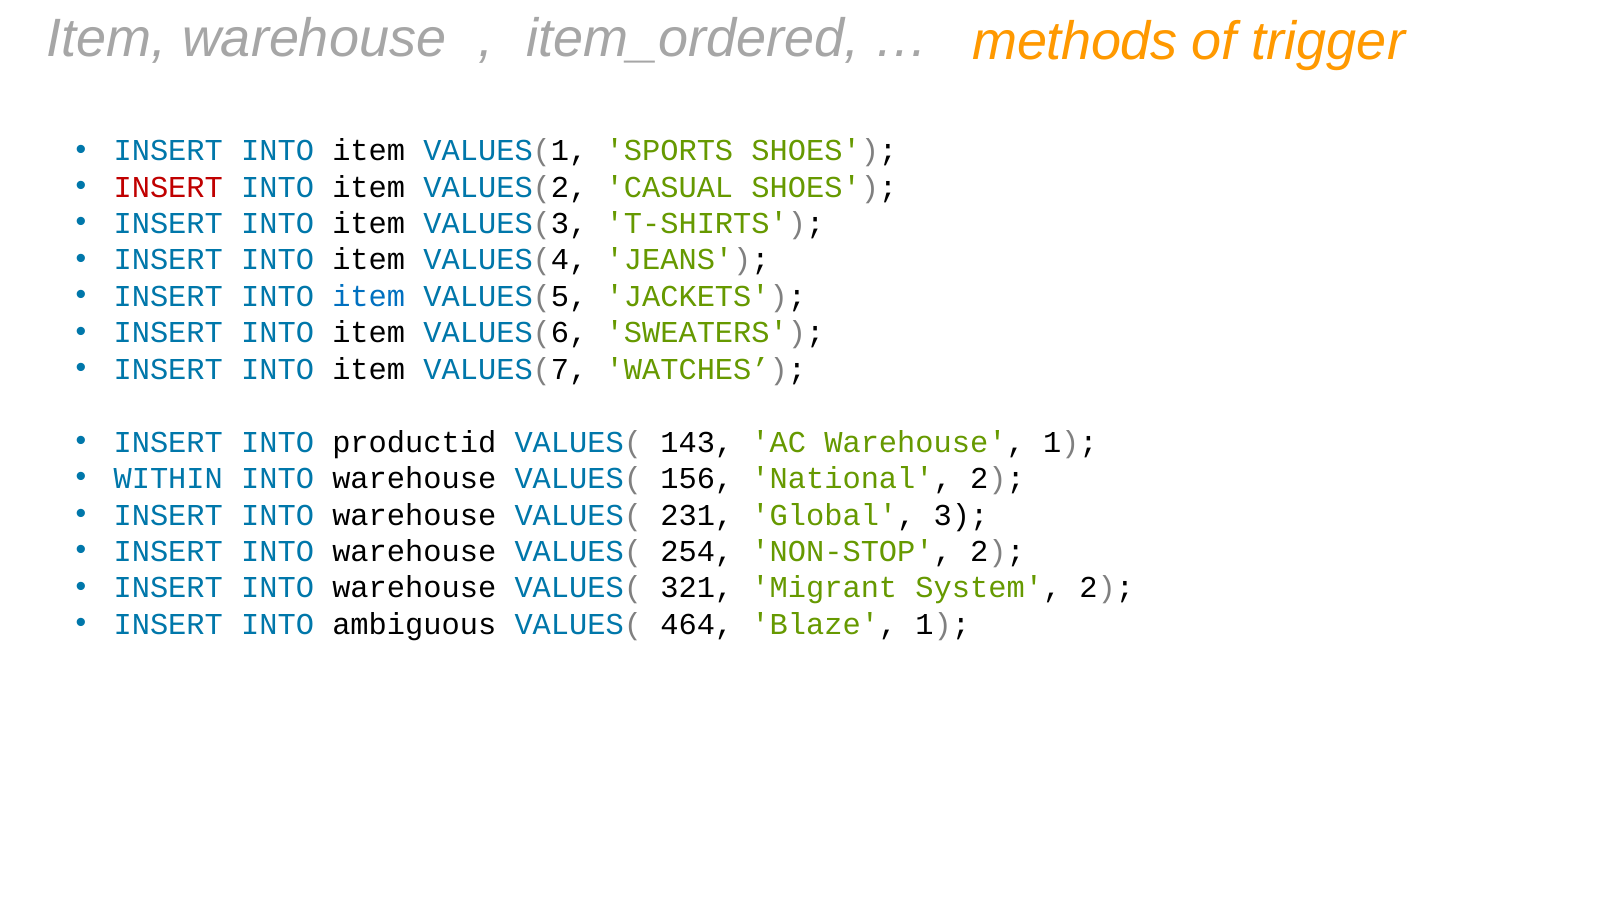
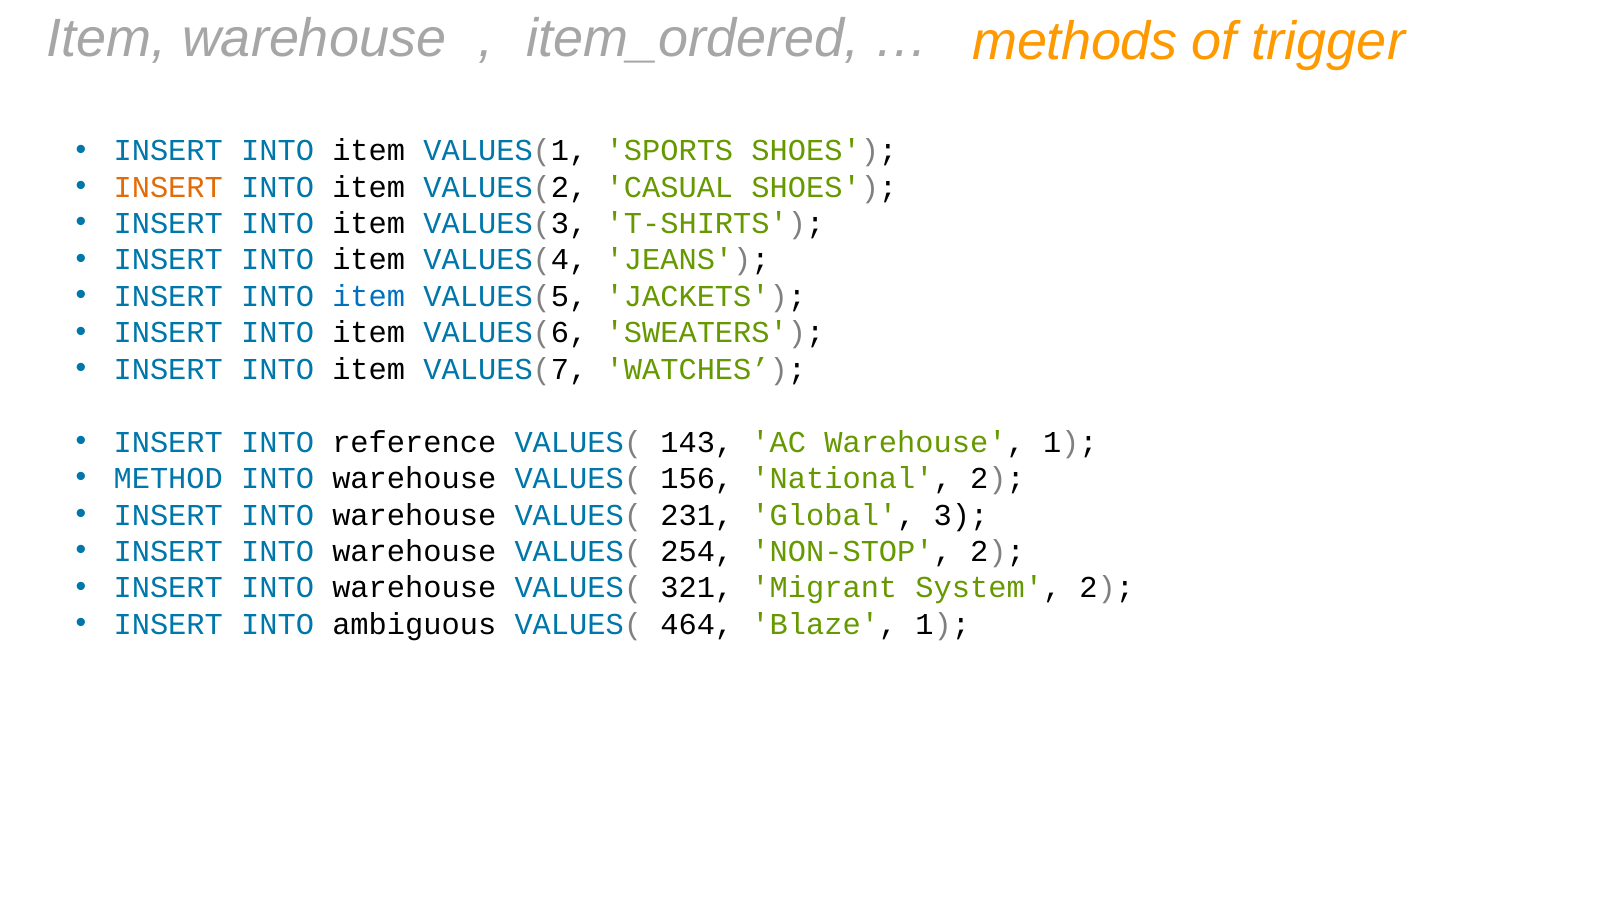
INSERT colour: red -> orange (168, 187)
productid: productid -> reference (414, 442)
WITHIN: WITHIN -> METHOD (168, 479)
